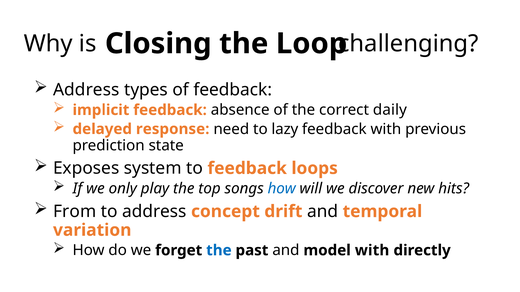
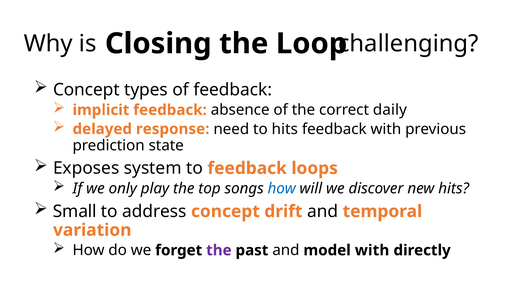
Address: Address -> Concept (86, 90)
to lazy: lazy -> hits (285, 129)
From: From -> Small (75, 212)
the colour: blue -> purple (219, 251)
